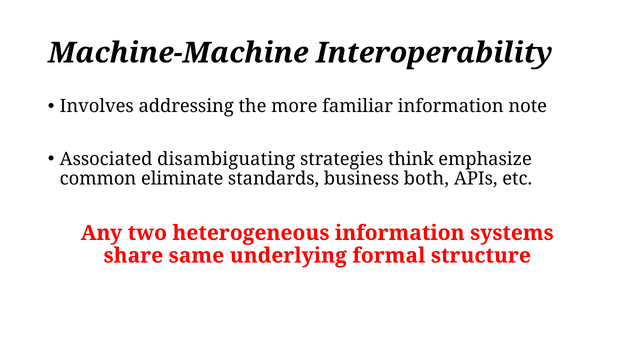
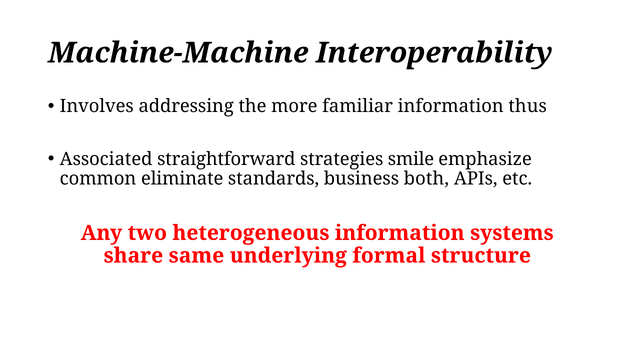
note: note -> thus (528, 106)
disambiguating: disambiguating -> straightforward (226, 159)
think: think -> smile (411, 159)
